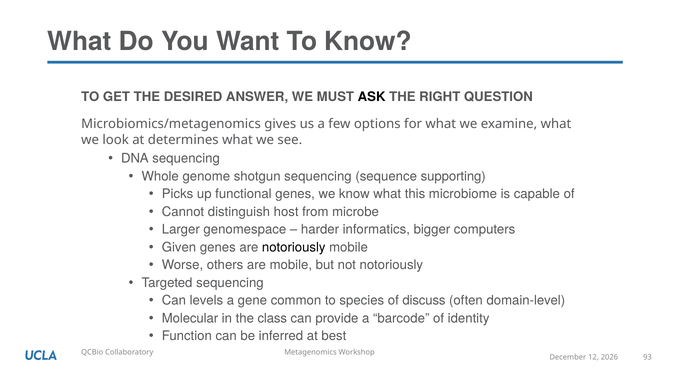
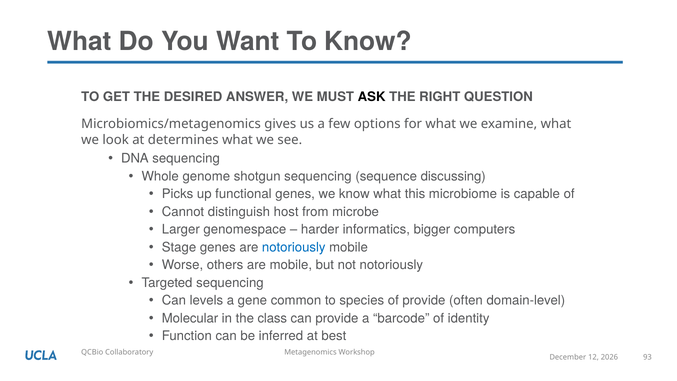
supporting: supporting -> discussing (453, 176)
Given: Given -> Stage (179, 247)
notoriously colour: black -> blue (294, 247)
of discuss: discuss -> provide (424, 300)
